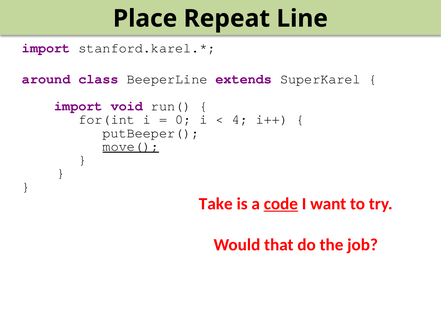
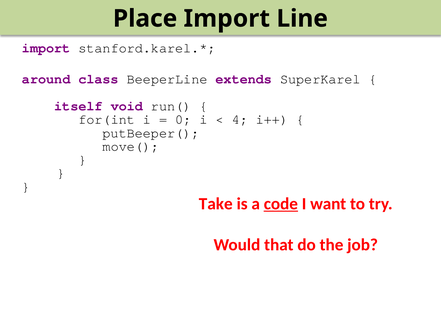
Place Repeat: Repeat -> Import (227, 19)
import: import -> itself (78, 106)
move( underline: present -> none (131, 146)
